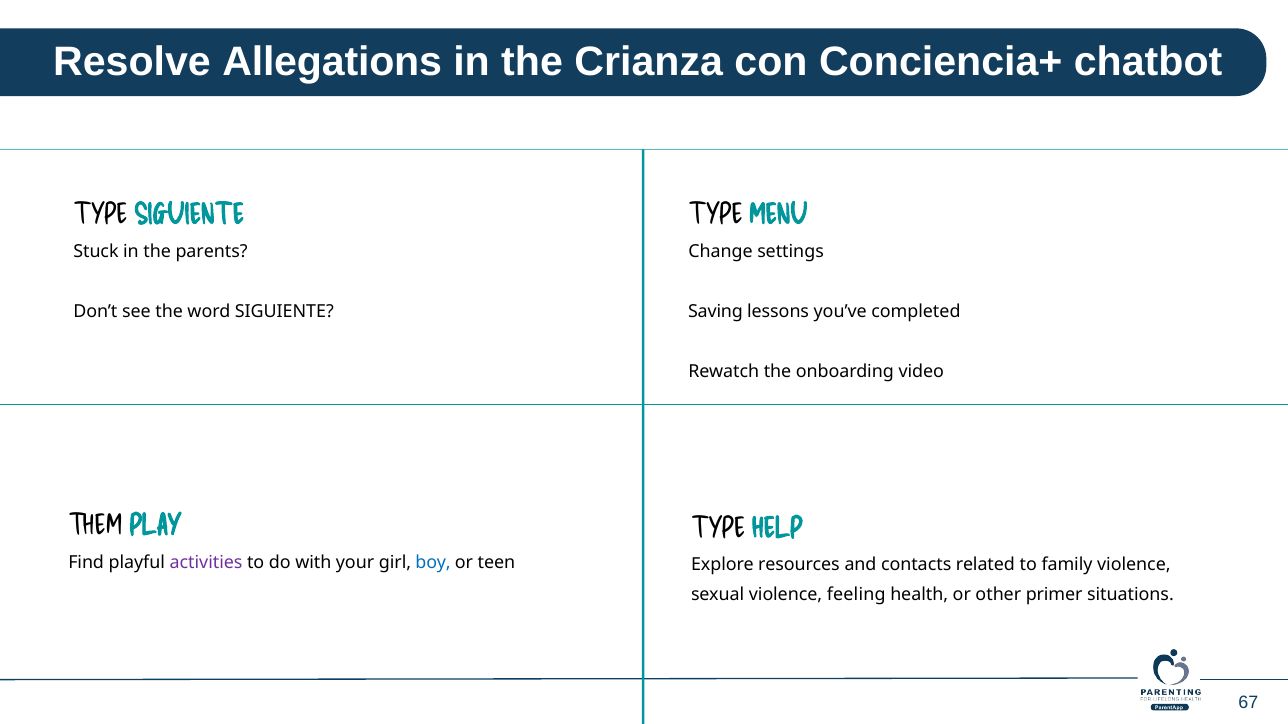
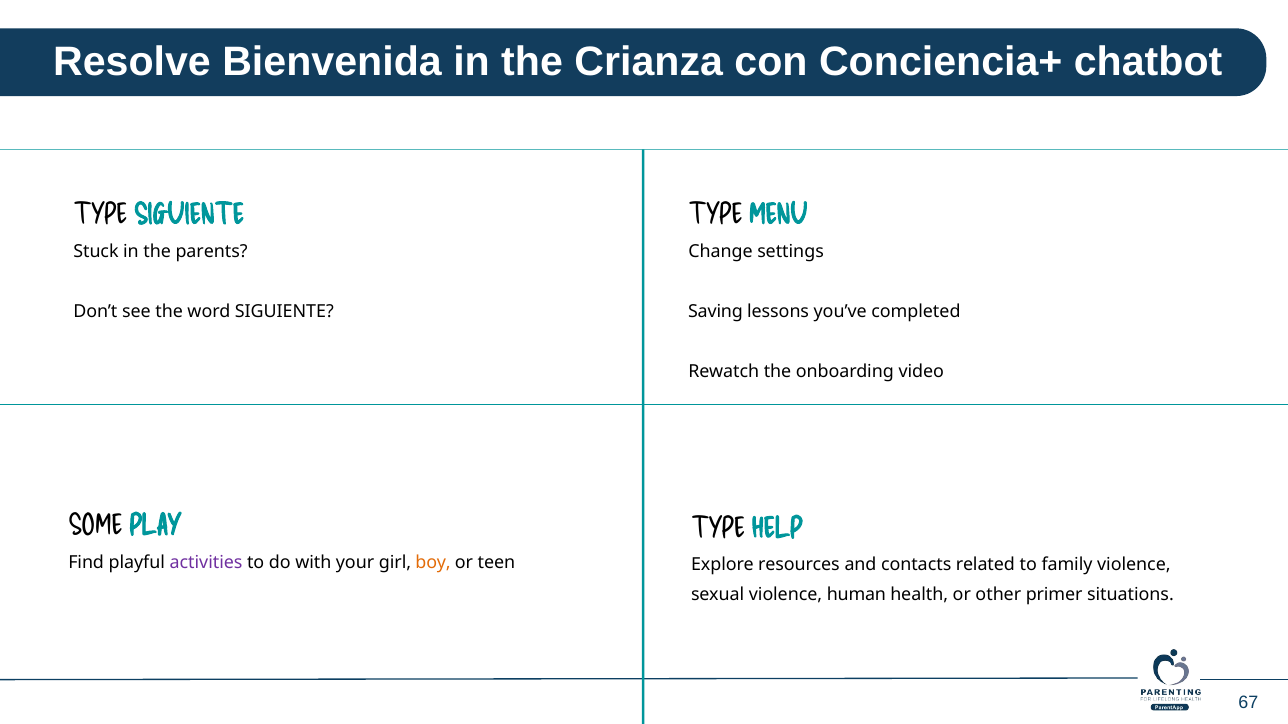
Allegations: Allegations -> Bienvenida (332, 62)
THEM: THEM -> SOME (95, 526)
boy colour: blue -> orange (433, 563)
feeling: feeling -> human (856, 595)
